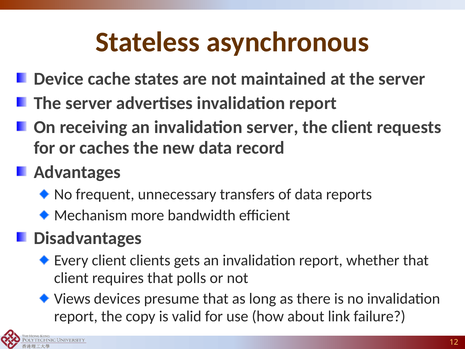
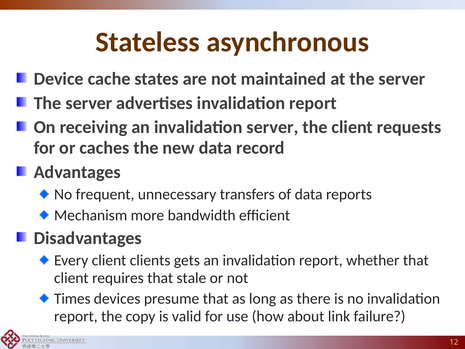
polls: polls -> stale (191, 278)
Views: Views -> Times (72, 299)
